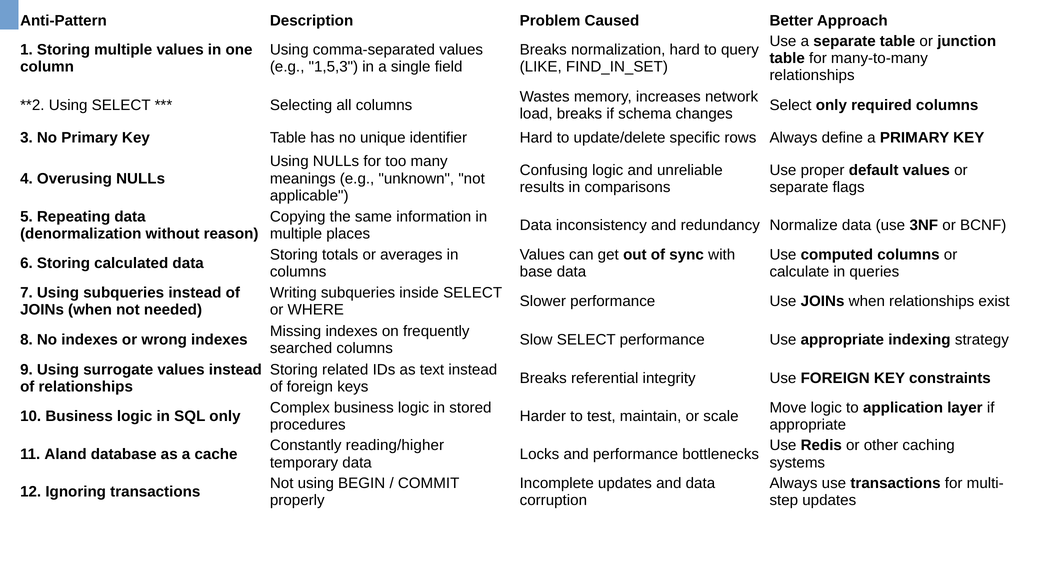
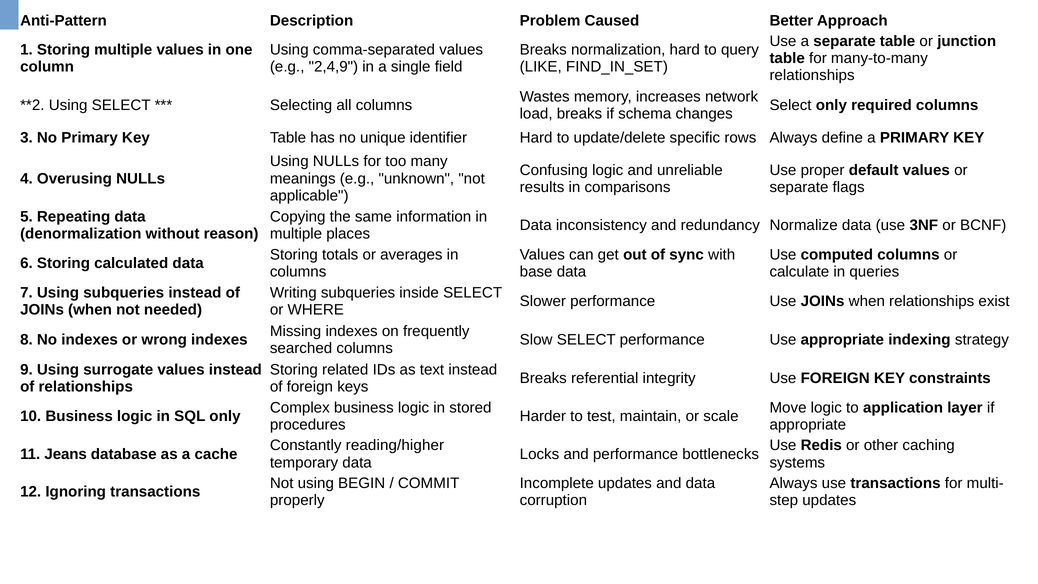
1,5,3: 1,5,3 -> 2,4,9 (333, 67)
Aland: Aland -> Jeans (66, 454)
